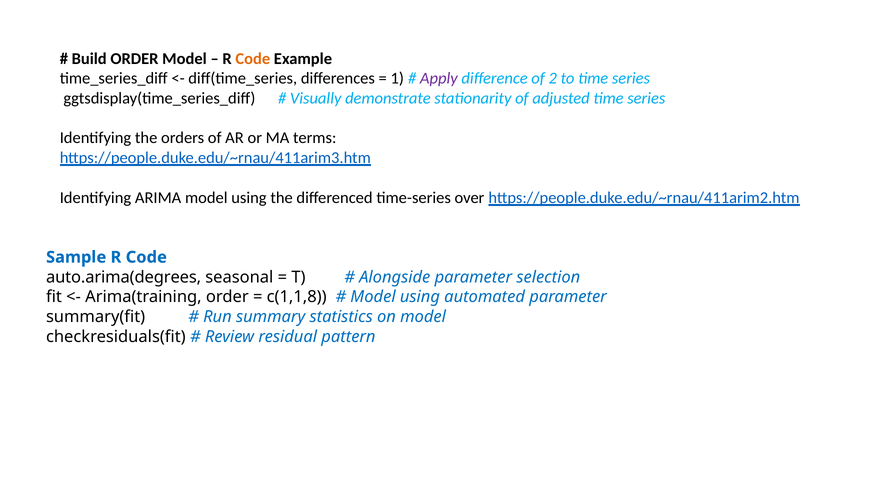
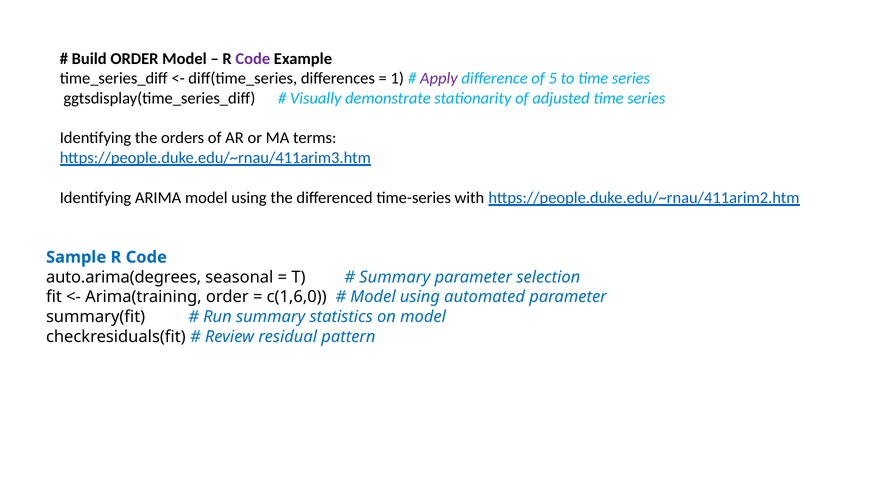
Code colour: orange -> purple (253, 59)
2: 2 -> 5 (553, 78)
over: over -> with (469, 198)
Alongside: Alongside -> Summary (395, 277)
c(1,1,8: c(1,1,8 -> c(1,6,0 (297, 297)
